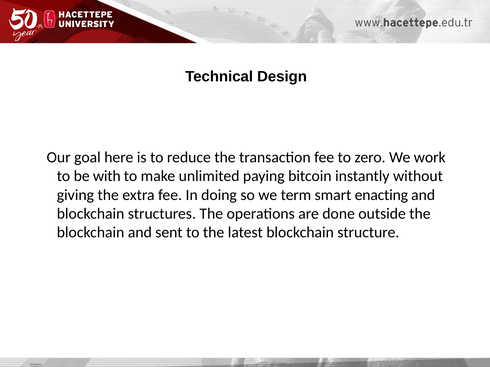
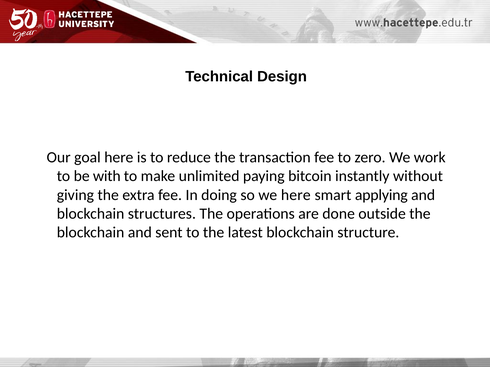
we term: term -> here (296, 195)
enacting: enacting -> applying (381, 195)
